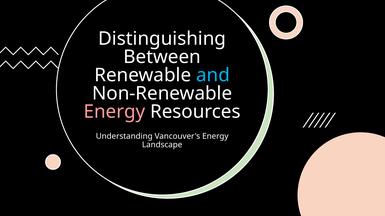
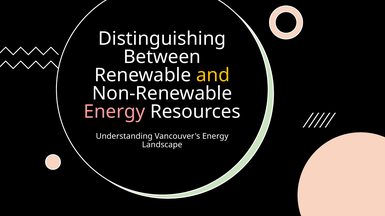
and colour: light blue -> yellow (213, 75)
